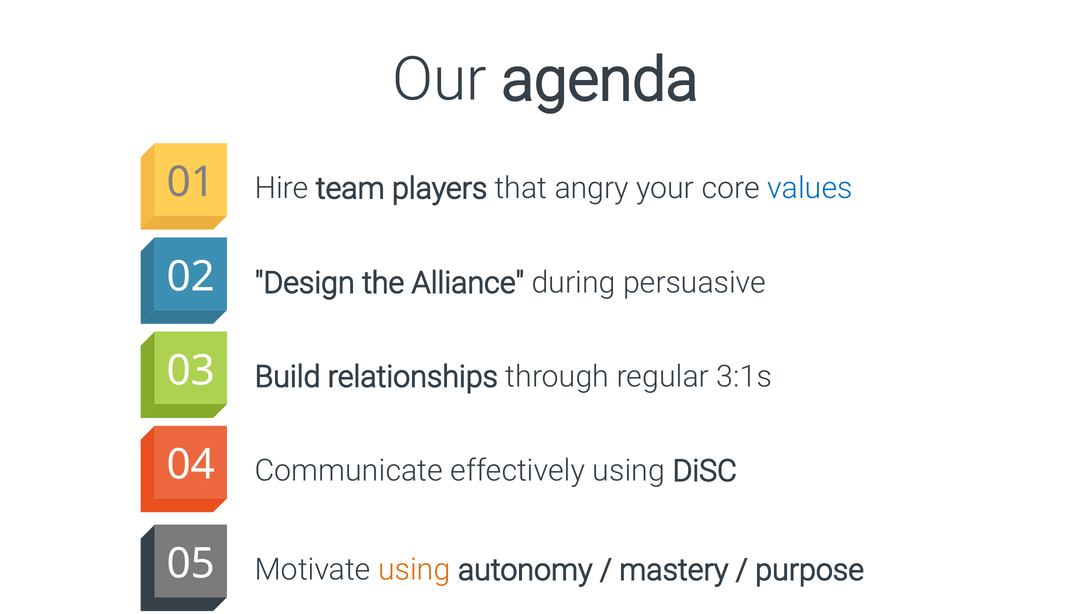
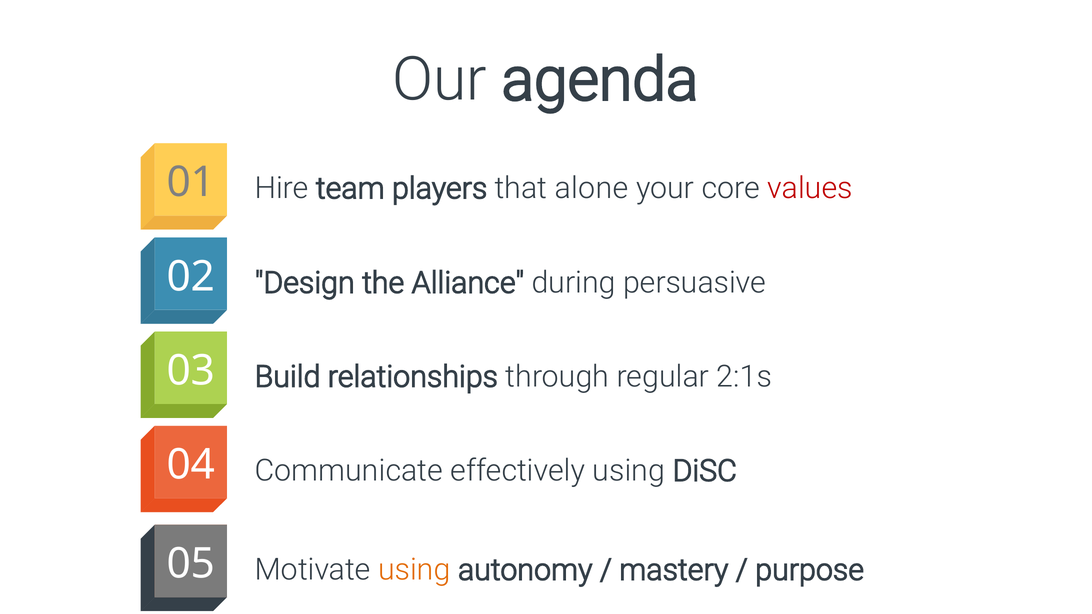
angry: angry -> alone (591, 189)
values colour: blue -> red (810, 189)
3:1s: 3:1s -> 2:1s (744, 377)
